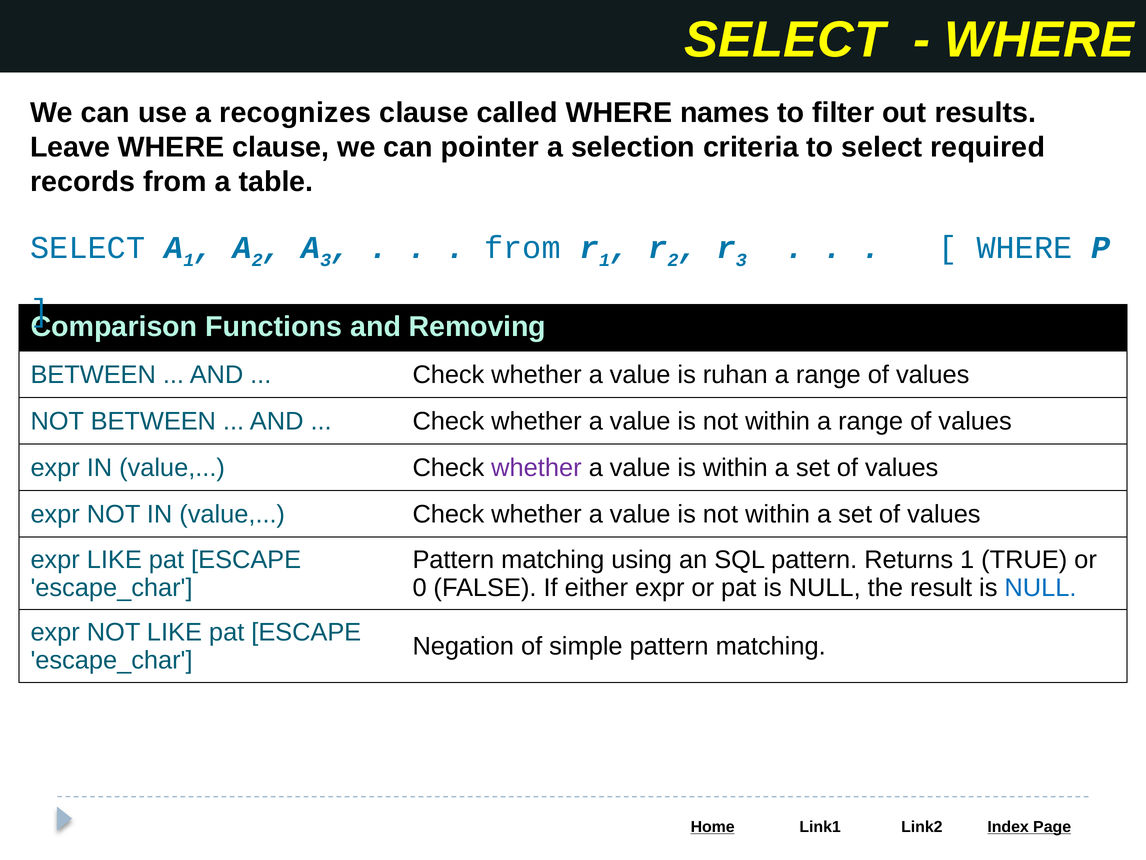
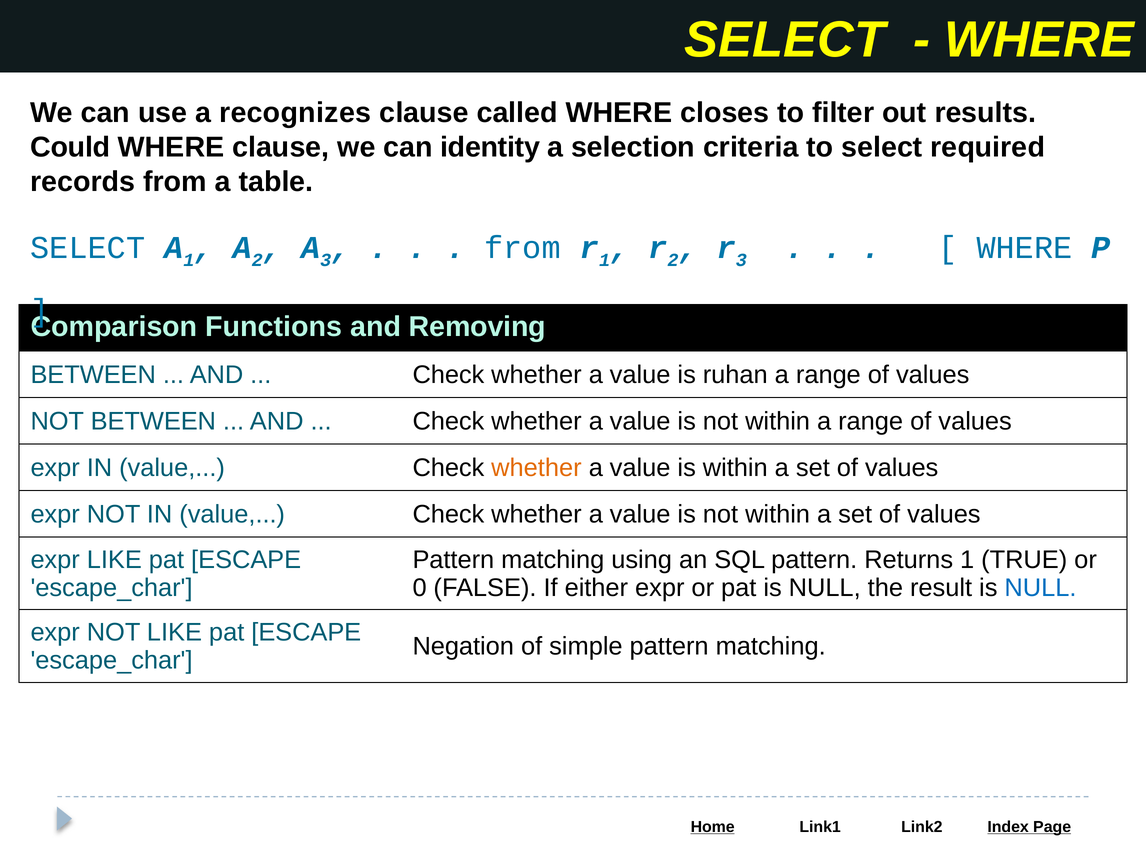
names: names -> closes (725, 113)
Leave: Leave -> Could (70, 147)
pointer: pointer -> identity (490, 147)
whether colour: purple -> orange (536, 467)
